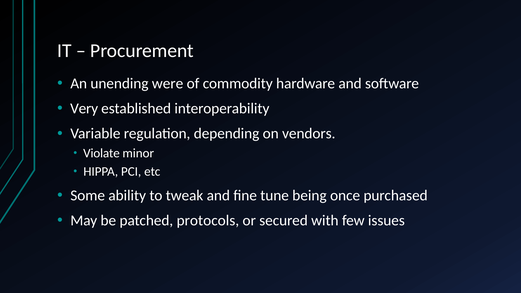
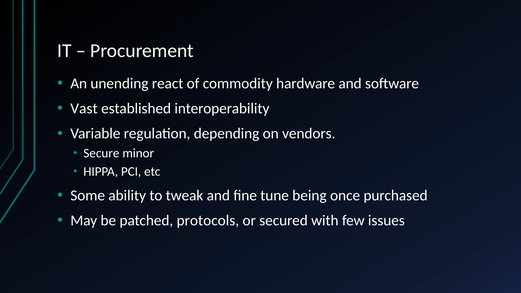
were: were -> react (168, 83)
Very: Very -> Vast (84, 109)
Violate: Violate -> Secure (101, 153)
